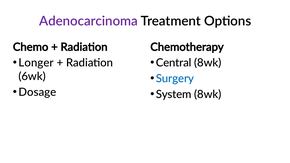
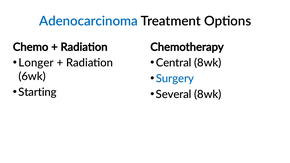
Adenocarcinoma colour: purple -> blue (88, 21)
Dosage: Dosage -> Starting (37, 92)
System: System -> Several (174, 94)
